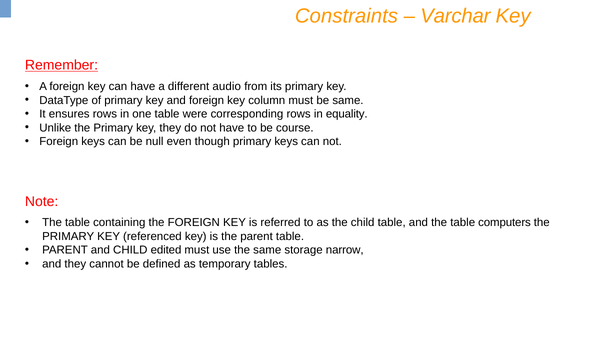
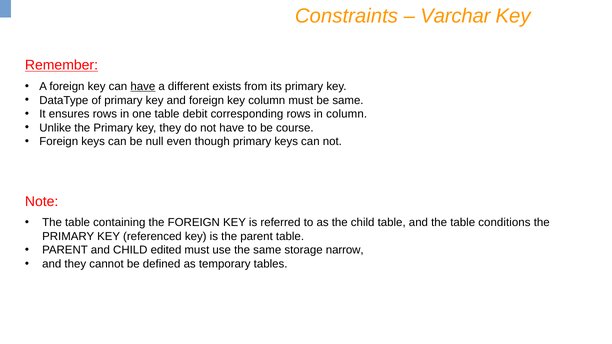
have underline: none -> present (143, 87)
audio: audio -> exists (227, 87)
were: were -> debit (195, 114)
in equality: equality -> column (347, 114)
computers: computers -> conditions (504, 223)
